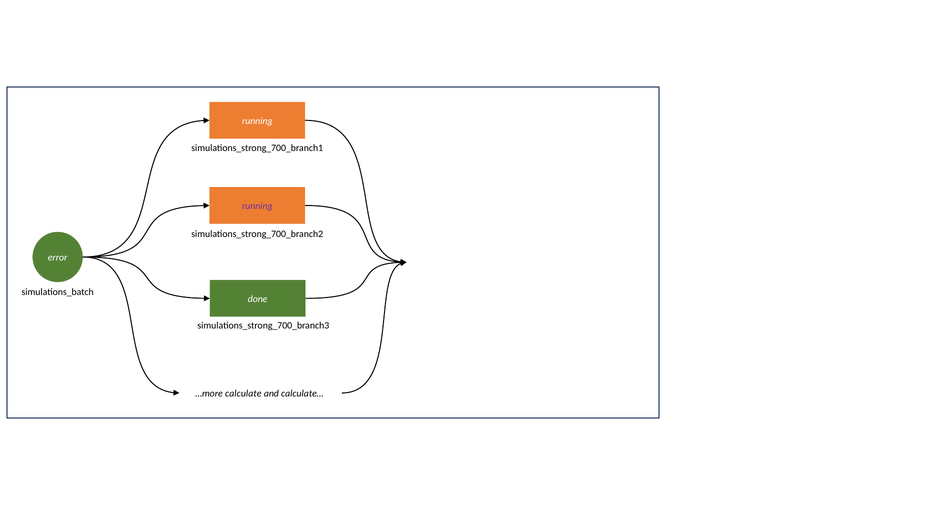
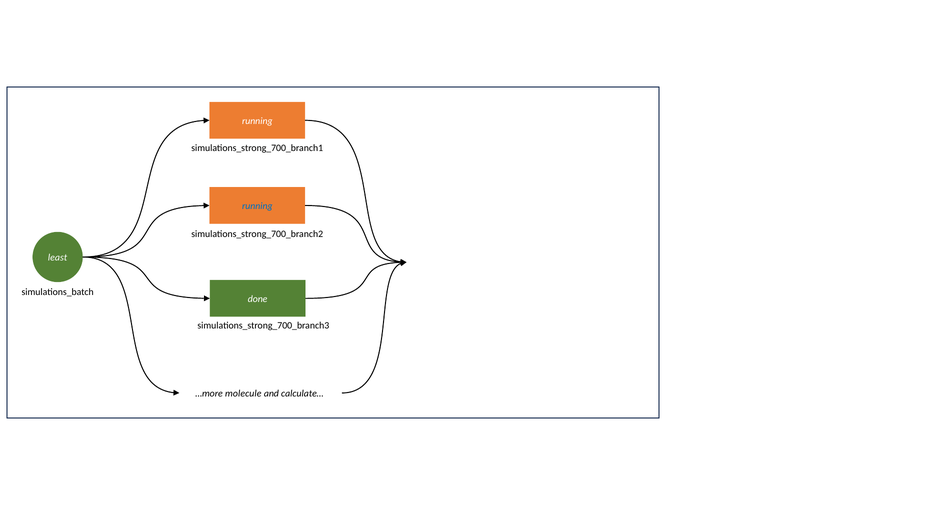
running colour: purple -> blue (257, 206)
error: error -> least (58, 257)
calculate: calculate -> molecule (243, 393)
